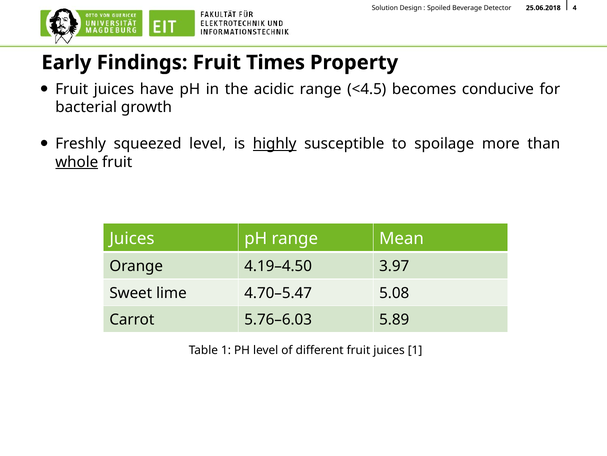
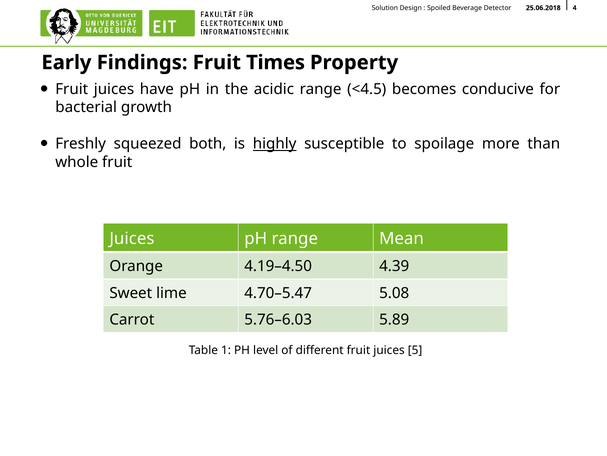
squeezed level: level -> both (208, 144)
whole underline: present -> none (77, 162)
3.97: 3.97 -> 4.39 (394, 266)
juices 1: 1 -> 5 (415, 350)
